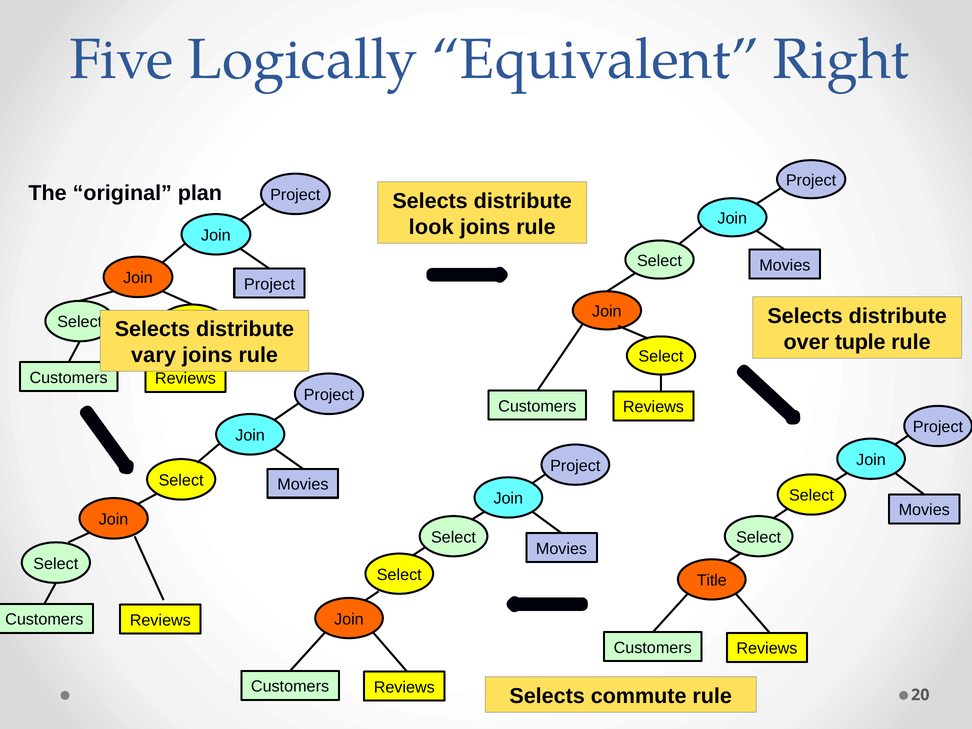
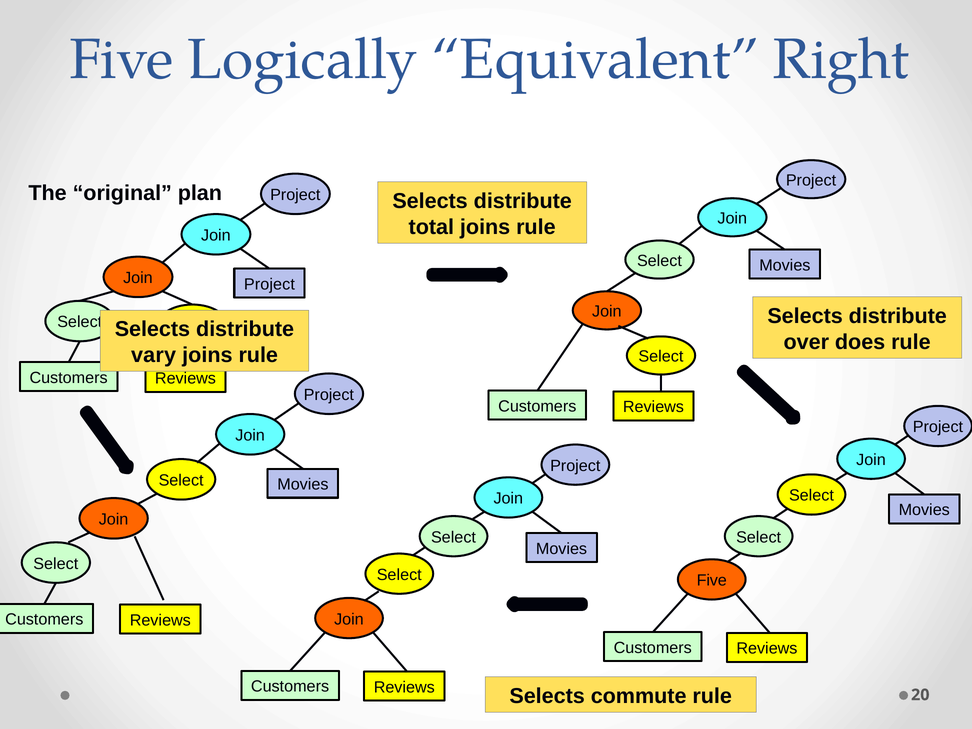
look: look -> total (431, 227)
tuple: tuple -> does (860, 342)
Title: Title -> Five (712, 580)
